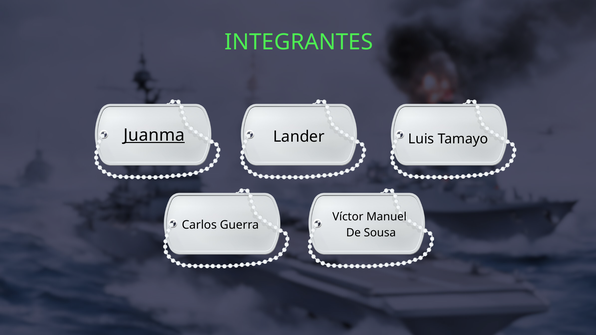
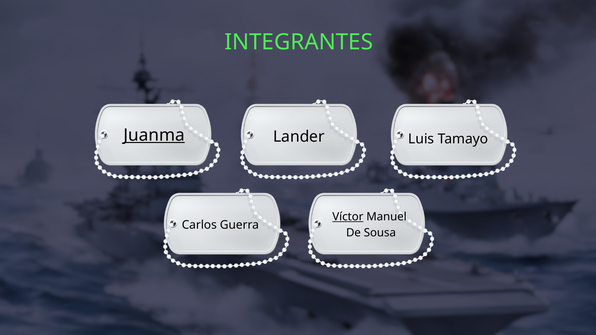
Víctor underline: none -> present (348, 217)
